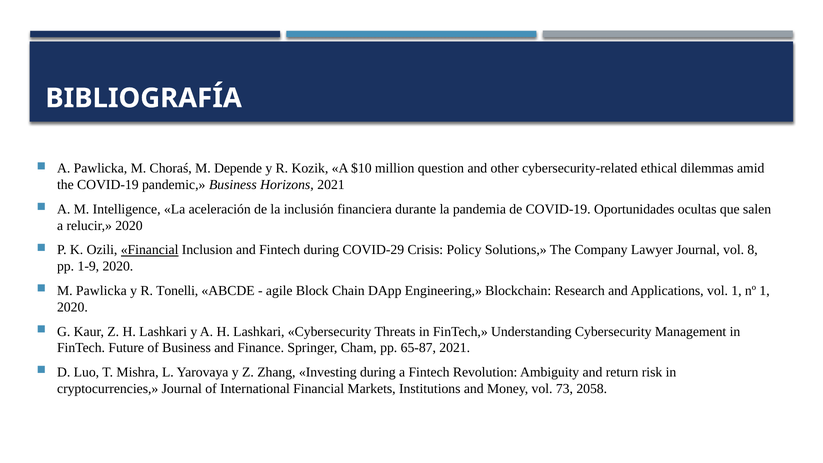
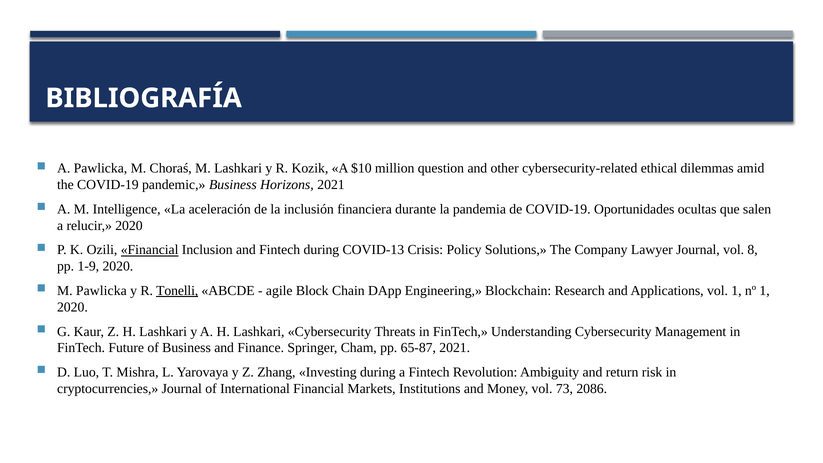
M Depende: Depende -> Lashkari (238, 168)
COVID-29: COVID-29 -> COVID-13 (373, 250)
Tonelli underline: none -> present (177, 291)
2058: 2058 -> 2086 (592, 389)
